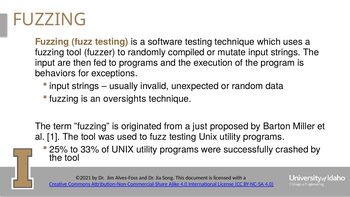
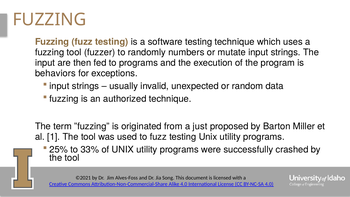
compiled: compiled -> numbers (186, 52)
oversights: oversights -> authorized (125, 99)
